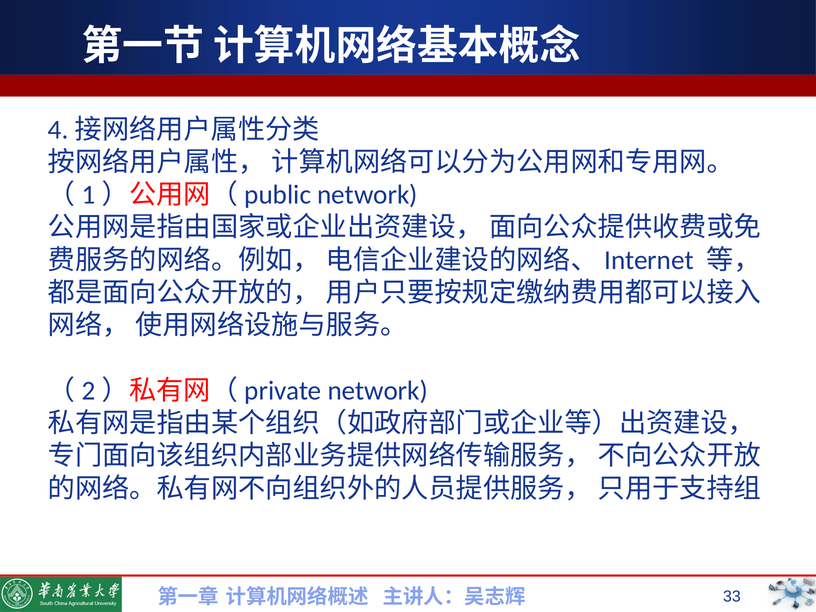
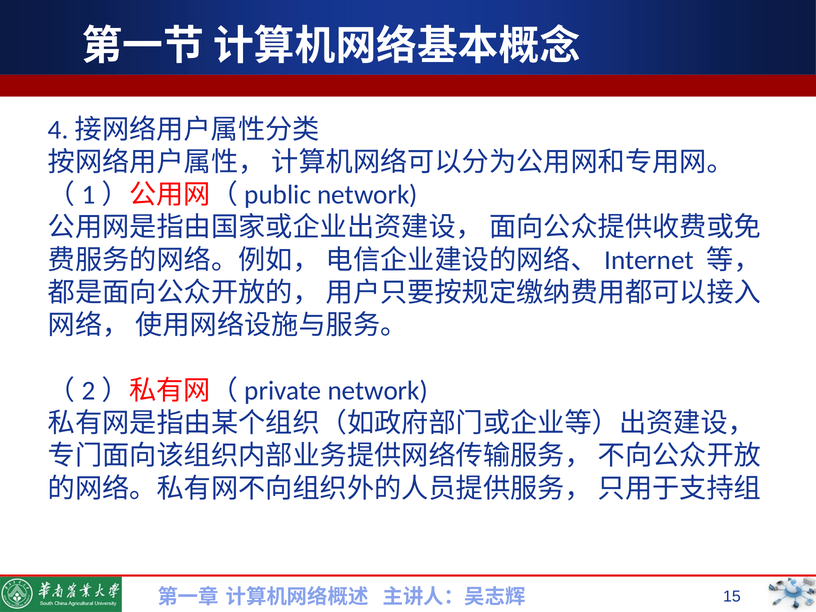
33: 33 -> 15 (732, 597)
